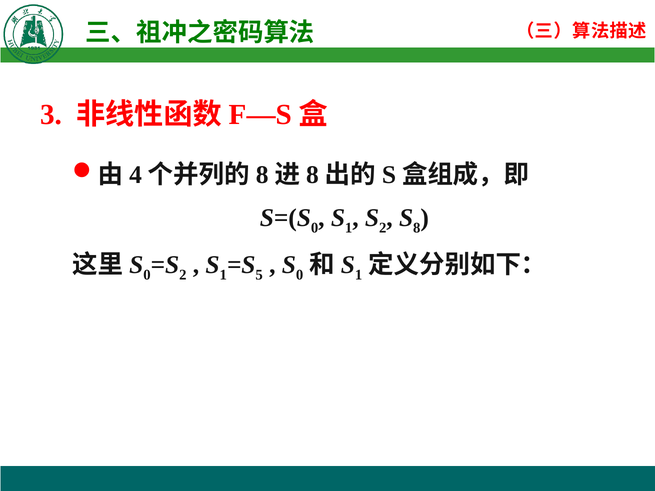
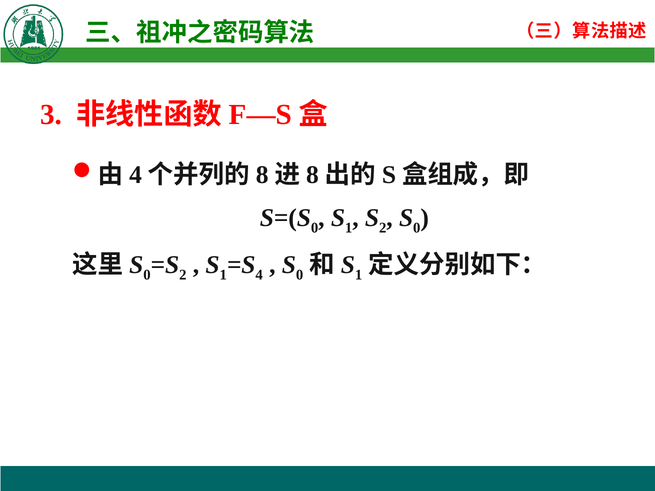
8: 8 -> 0 (417, 228)
5: 5 -> 4 (259, 275)
